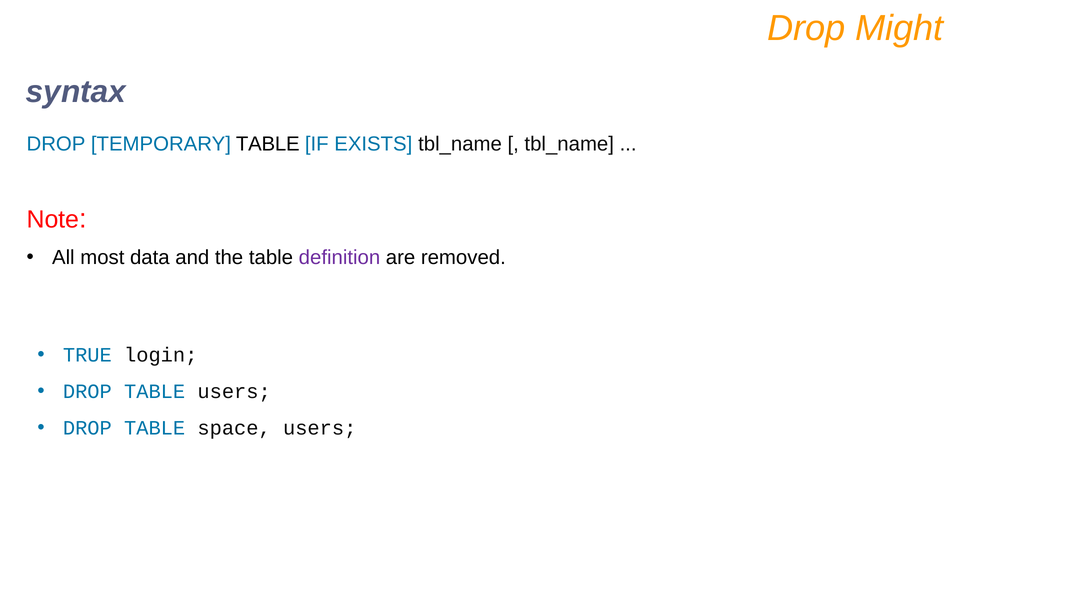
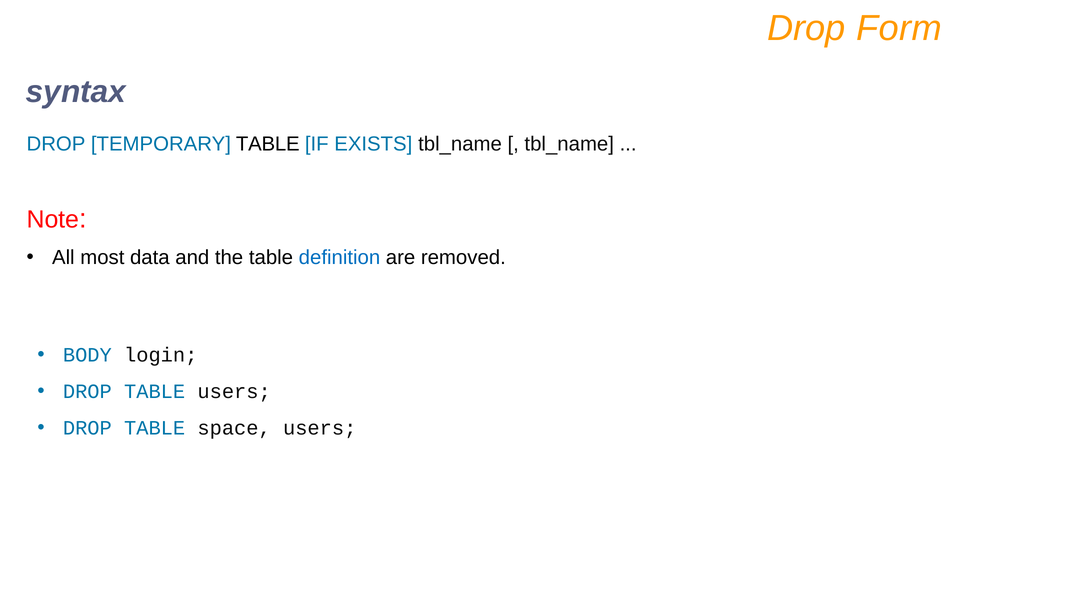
Might: Might -> Form (899, 28)
definition colour: purple -> blue (339, 258)
TRUE: TRUE -> BODY (87, 355)
